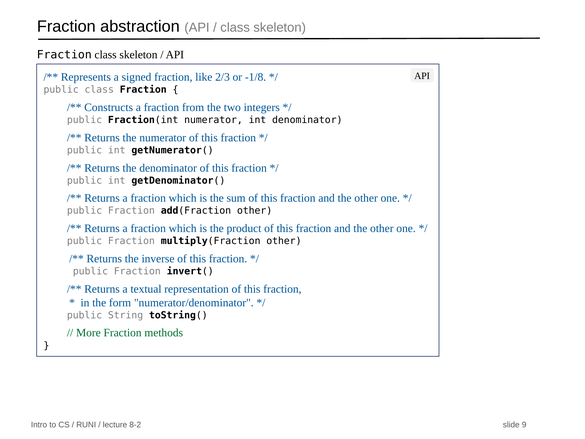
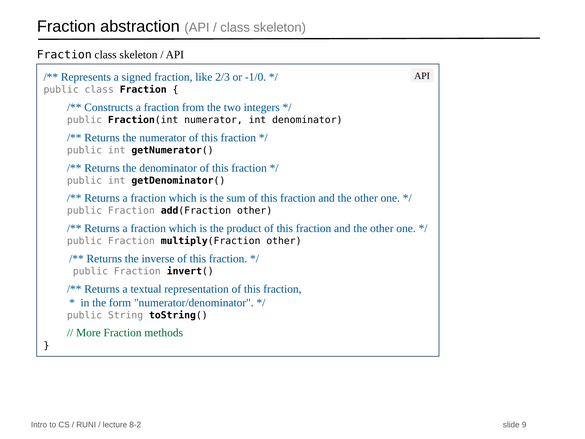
-1/8: -1/8 -> -1/0 (256, 77)
